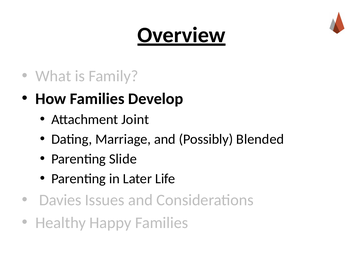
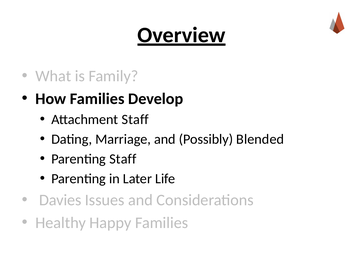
Attachment Joint: Joint -> Staff (135, 120)
Parenting Slide: Slide -> Staff (123, 159)
